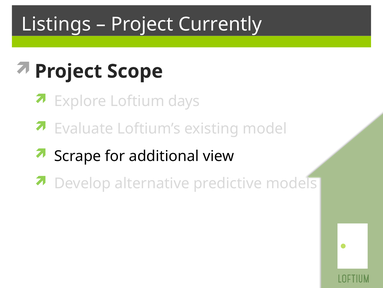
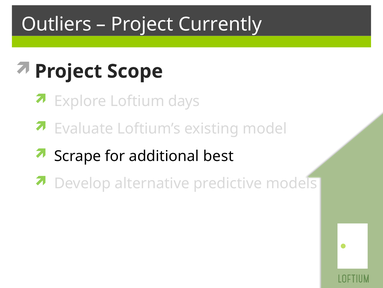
Listings: Listings -> Outliers (56, 24)
view: view -> best (218, 156)
